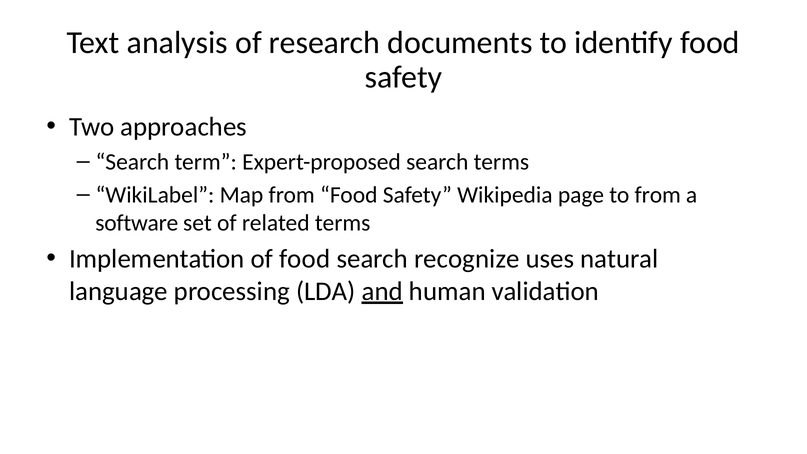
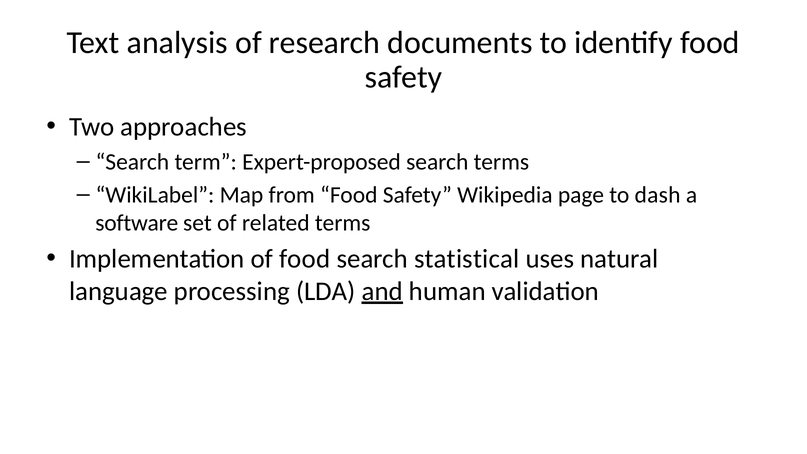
to from: from -> dash (658, 195)
recognize: recognize -> statistical (467, 259)
